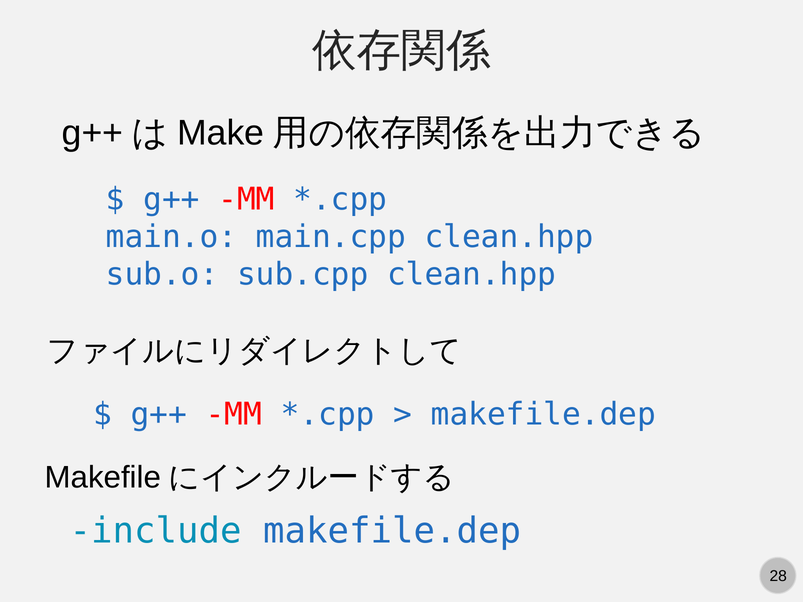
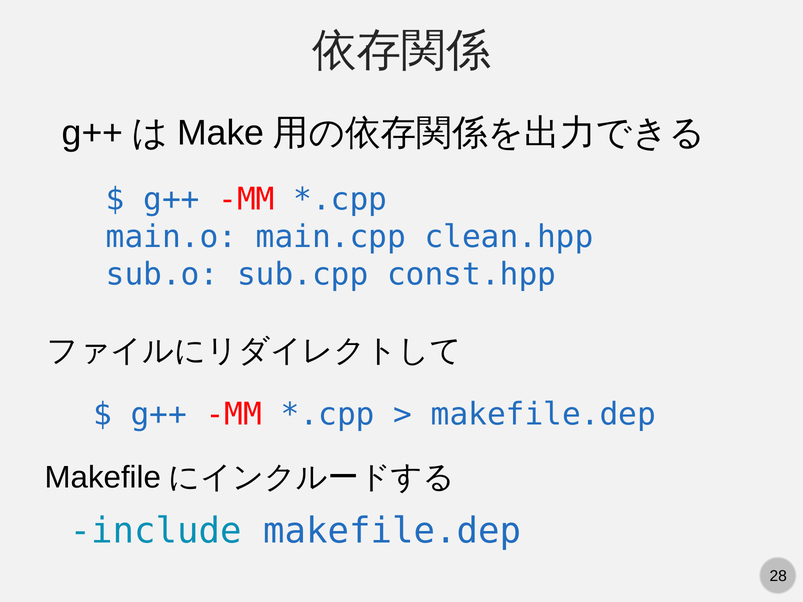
sub.cpp clean.hpp: clean.hpp -> const.hpp (472, 275)
